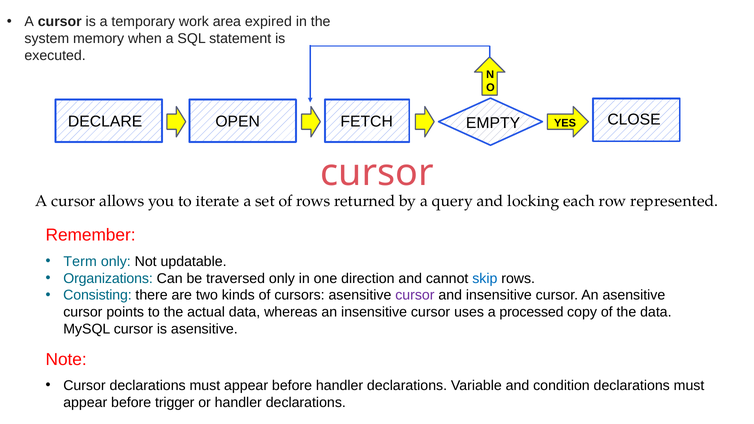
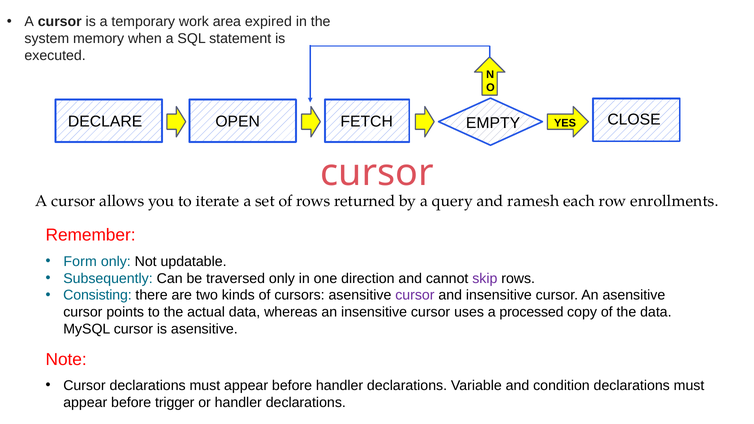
locking: locking -> ramesh (533, 201)
represented: represented -> enrollments (674, 201)
Term: Term -> Form (80, 261)
Organizations: Organizations -> Subsequently (108, 278)
skip colour: blue -> purple (485, 278)
